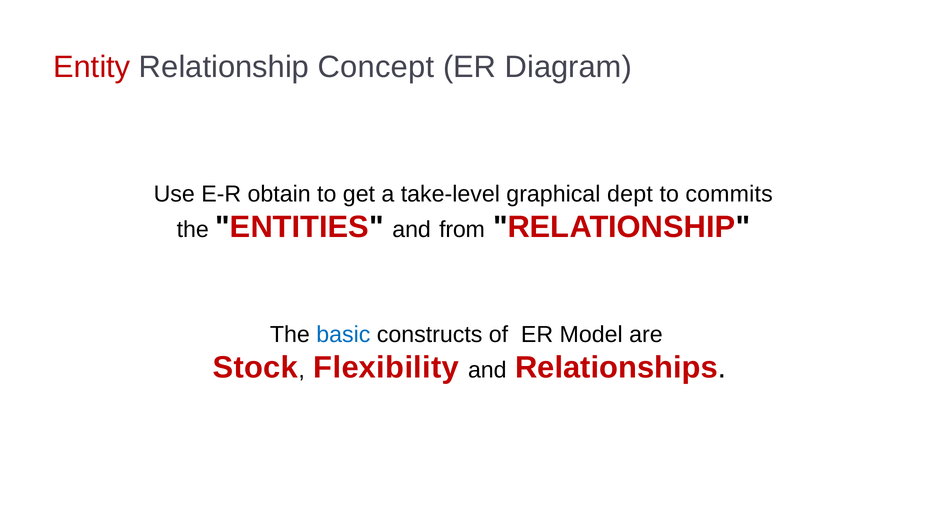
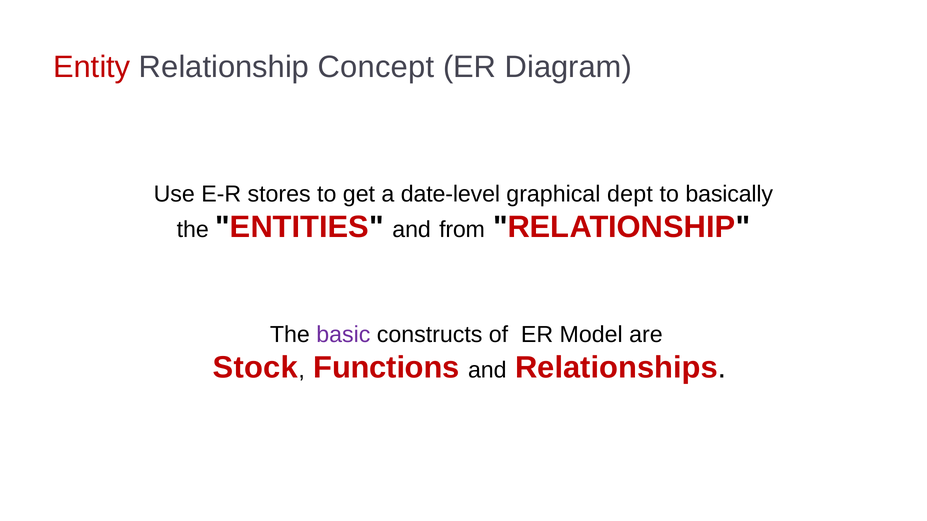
obtain: obtain -> stores (279, 194)
take-level: take-level -> date-level (450, 194)
commits: commits -> basically (729, 194)
basic colour: blue -> purple (343, 335)
Flexibility: Flexibility -> Functions (386, 368)
